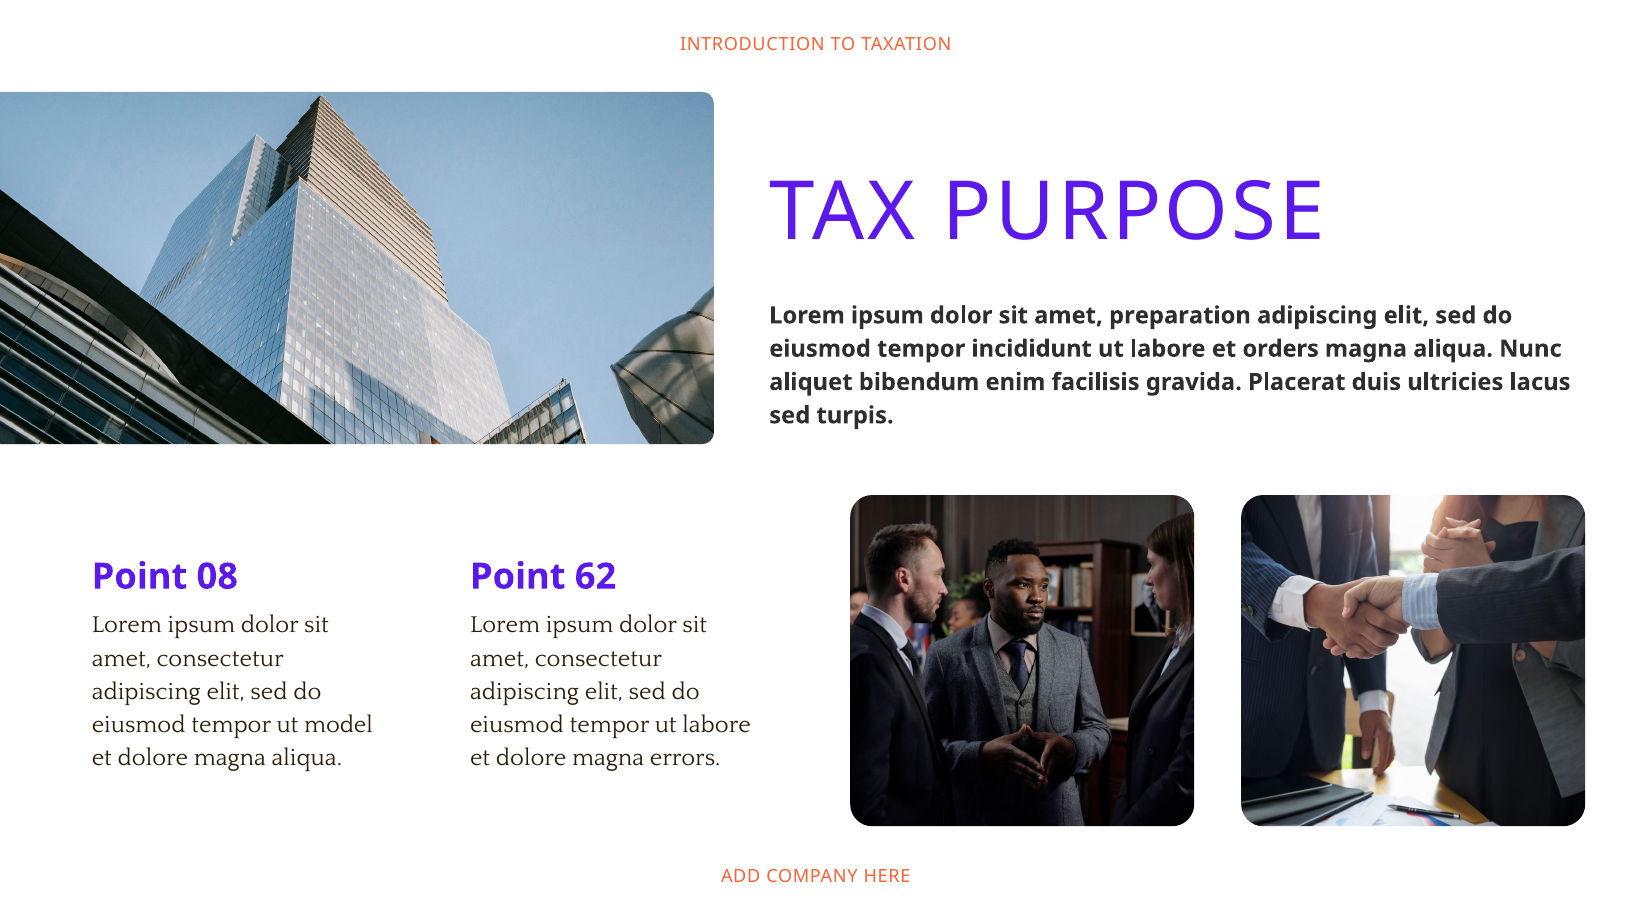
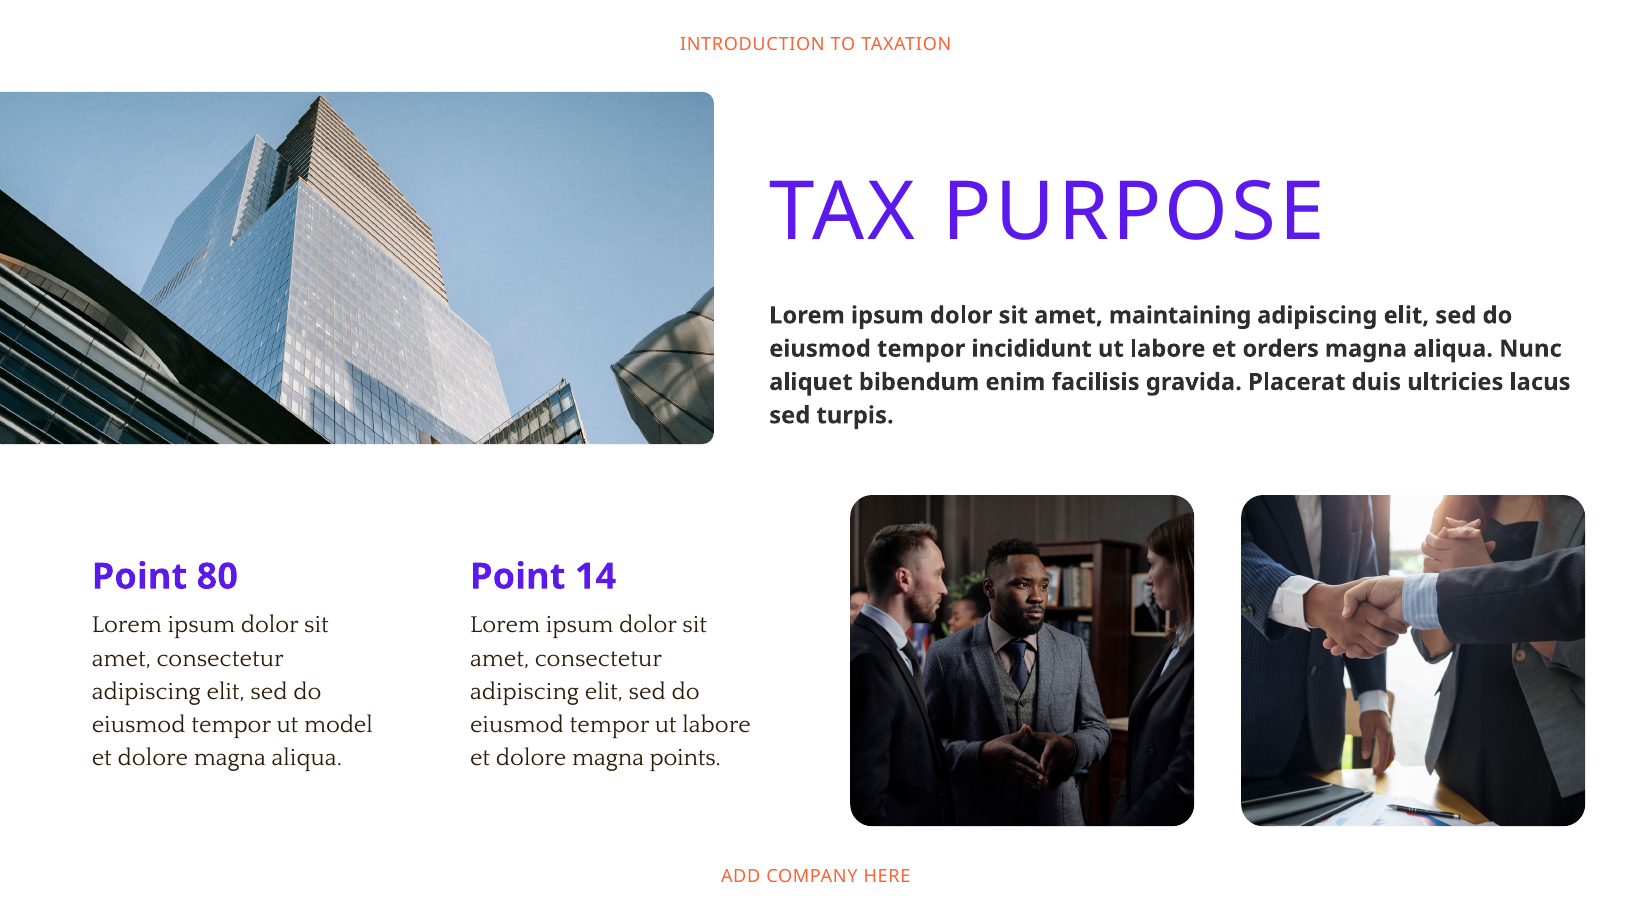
preparation: preparation -> maintaining (1180, 316)
08: 08 -> 80 (217, 577)
62: 62 -> 14 (596, 577)
errors: errors -> points (685, 758)
